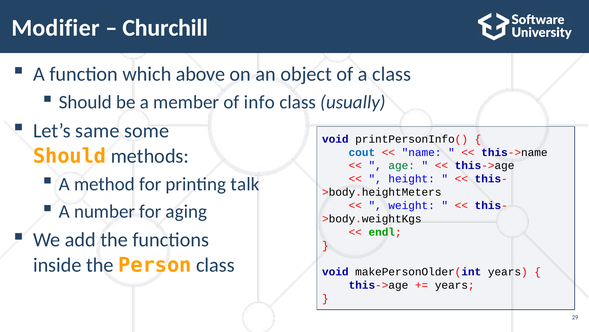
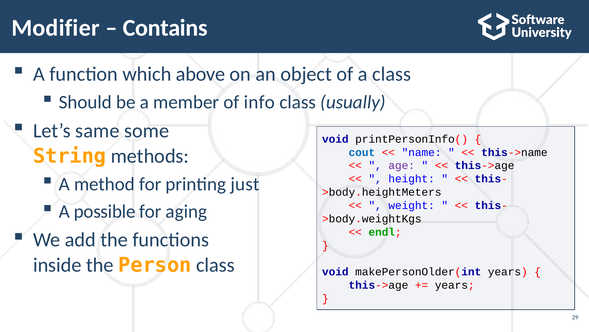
Churchill: Churchill -> Contains (165, 28)
Should: Should -> String (70, 156)
age colour: green -> purple (402, 166)
talk: talk -> just (245, 184)
number: number -> possible (105, 211)
